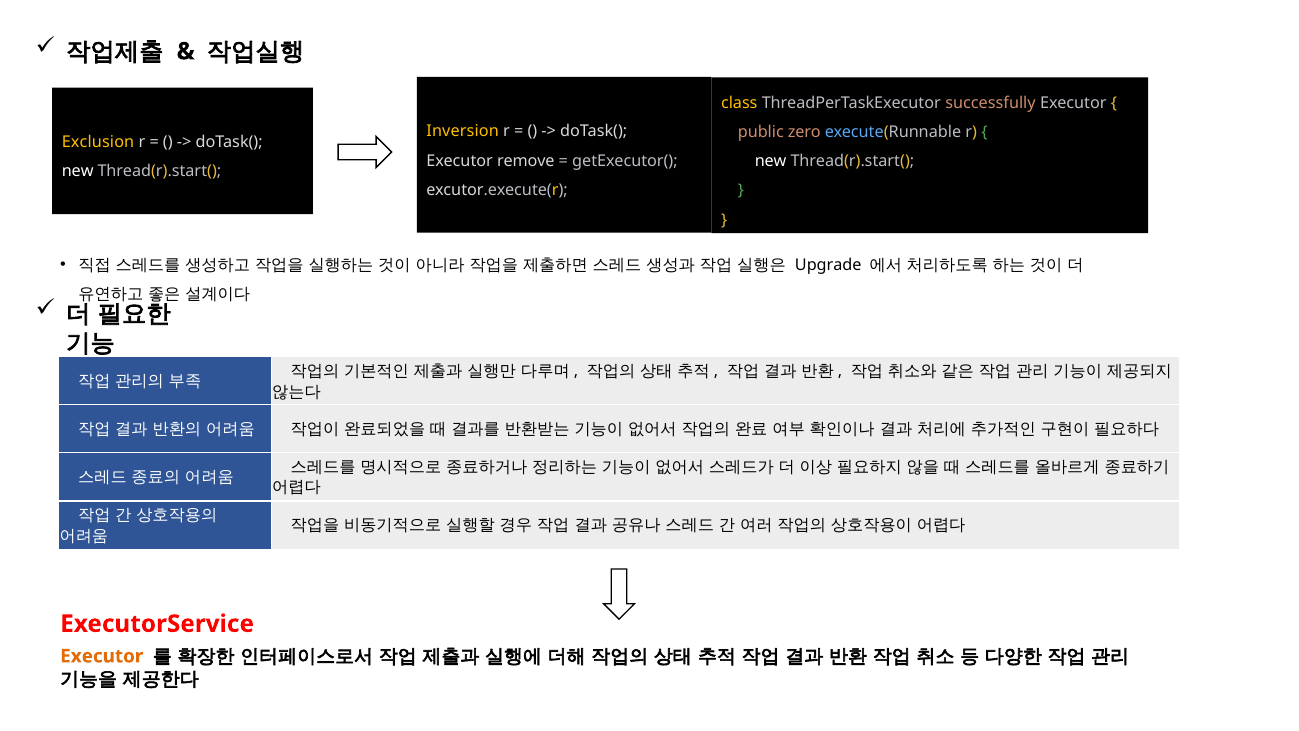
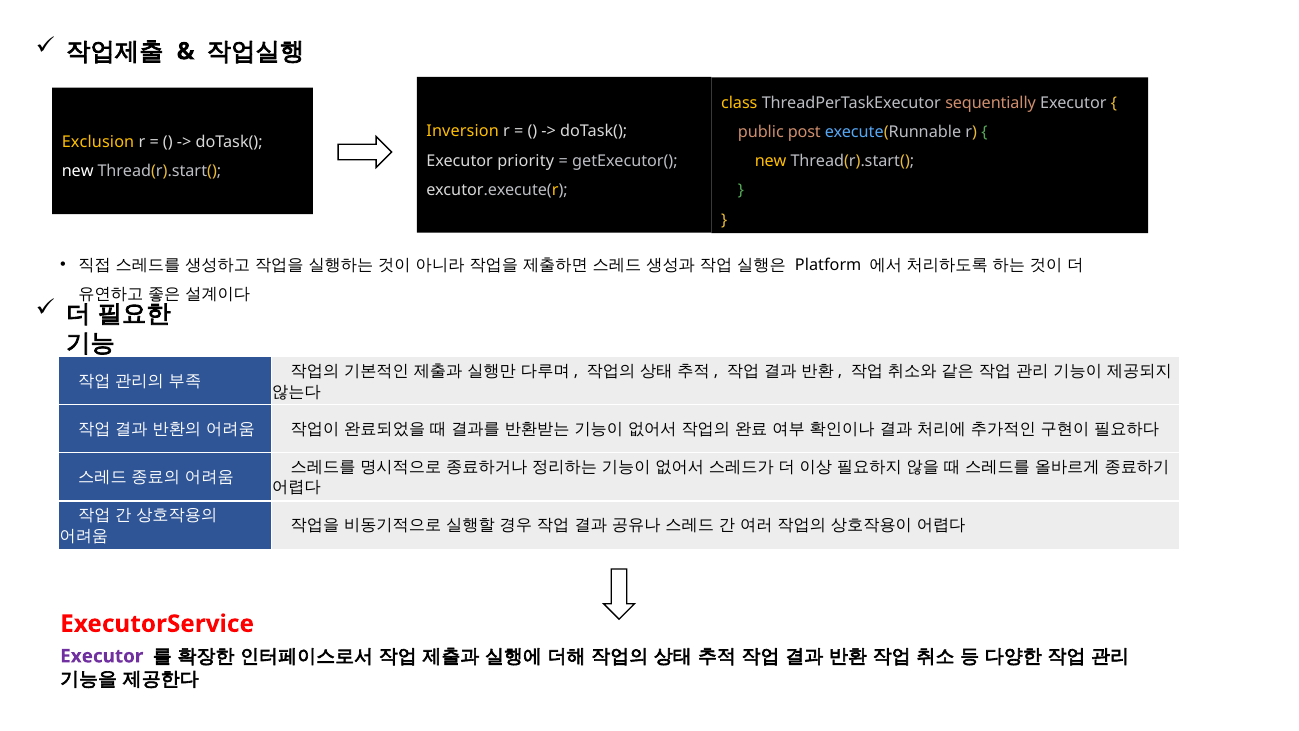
successfully: successfully -> sequentially (991, 103)
zero: zero -> post (804, 132)
remove: remove -> priority (526, 161)
new colour: white -> yellow (771, 161)
Upgrade: Upgrade -> Platform (828, 265)
Executor colour: orange -> purple (102, 656)
